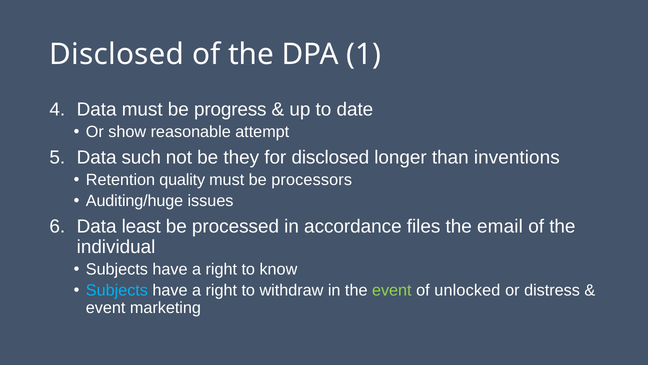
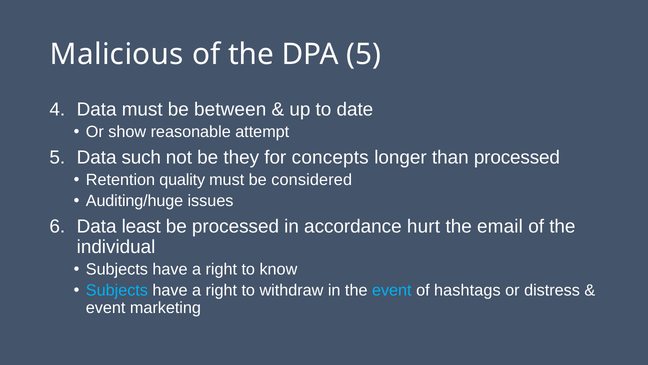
Disclosed: Disclosed -> Malicious (117, 54)
DPA 1: 1 -> 5 (364, 54)
progress: progress -> between (230, 110)
for disclosed: disclosed -> concepts (330, 158)
than inventions: inventions -> processed (517, 158)
processors: processors -> considered (312, 180)
files: files -> hurt (424, 226)
event colour: light green -> light blue (392, 290)
unlocked: unlocked -> hashtags (467, 290)
